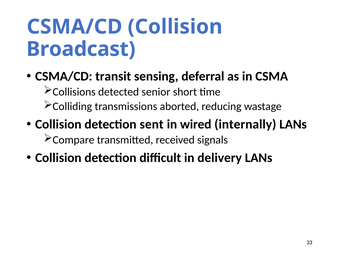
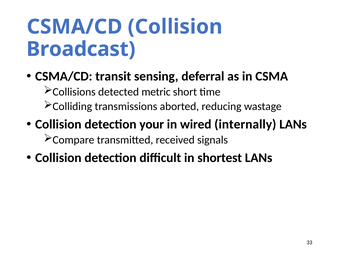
senior: senior -> metric (156, 92)
sent: sent -> your (152, 124)
delivery: delivery -> shortest (220, 158)
